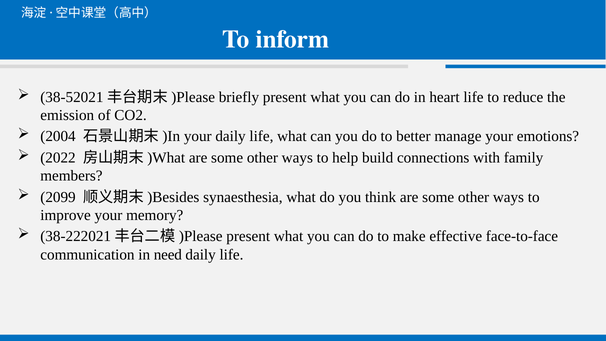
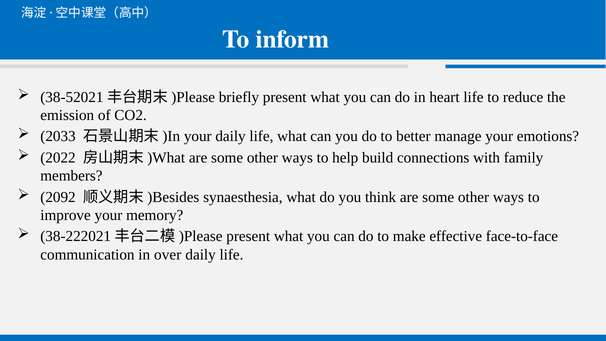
2004: 2004 -> 2033 (58, 136)
2099: 2099 -> 2092 (58, 197)
need: need -> over (168, 255)
